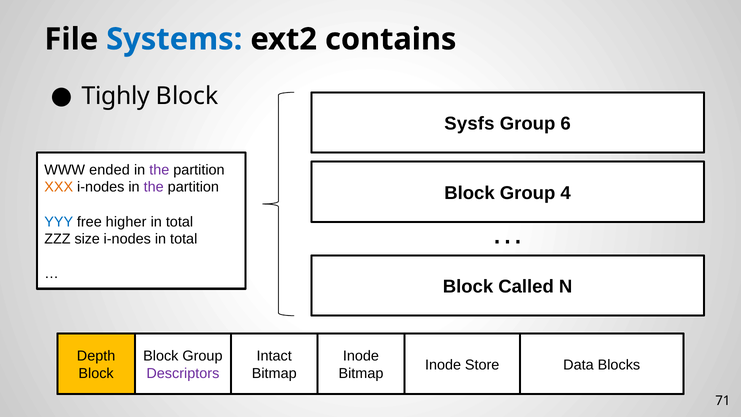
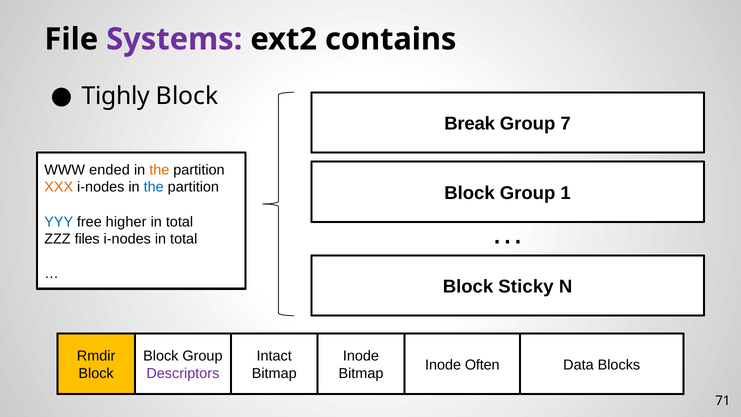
Systems colour: blue -> purple (174, 39)
Sysfs: Sysfs -> Break (470, 124)
6: 6 -> 7 (566, 124)
the colour: purple -> orange (159, 170)
the colour: purple -> blue (154, 187)
4: 4 -> 1 (566, 193)
size: size -> files (87, 239)
Called: Called -> Sticky (526, 287)
Depth: Depth -> Rmdir (96, 356)
Store: Store -> Often (482, 365)
